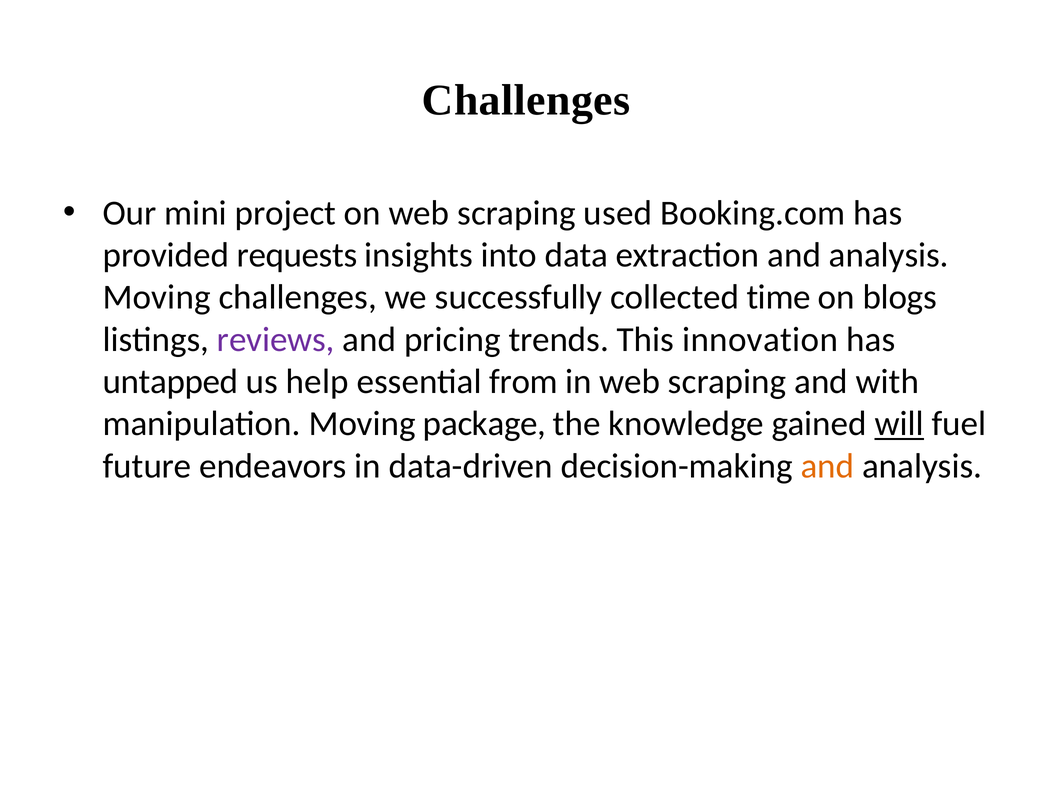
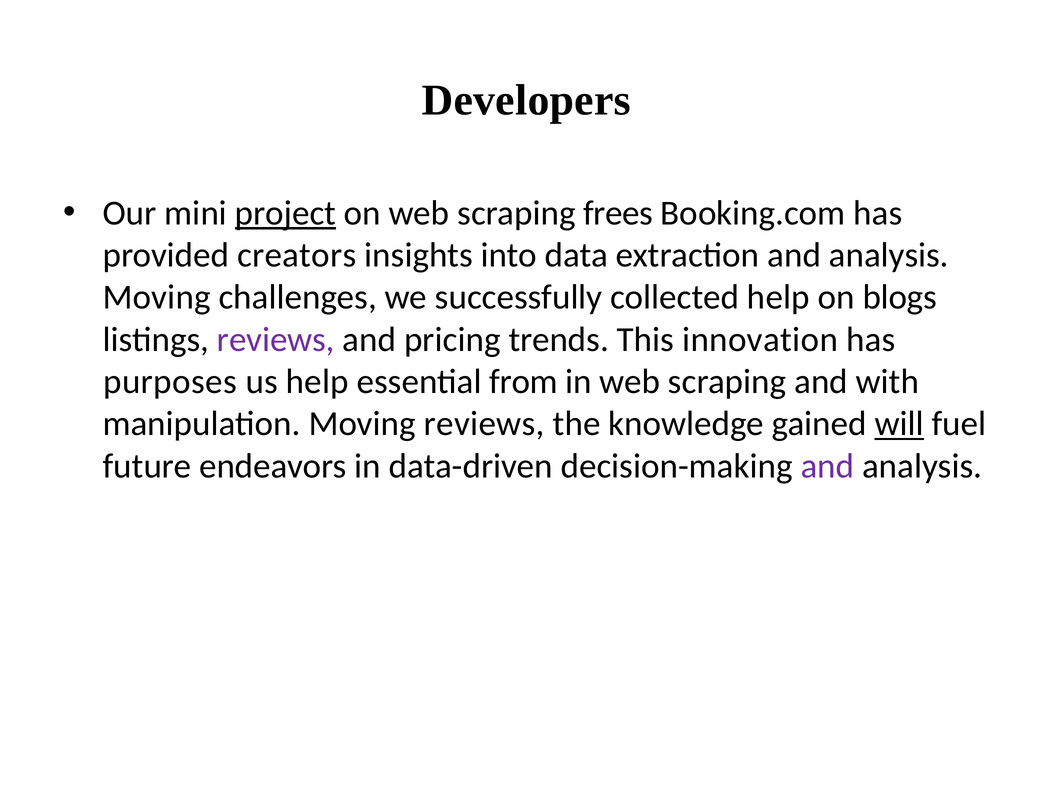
Challenges: Challenges -> Developers (526, 100)
project underline: none -> present (285, 213)
used: used -> frees (618, 213)
requests: requests -> creators (297, 255)
collected time: time -> help (778, 297)
untapped: untapped -> purposes (170, 382)
Moving package: package -> reviews (484, 424)
and colour: orange -> purple (827, 466)
